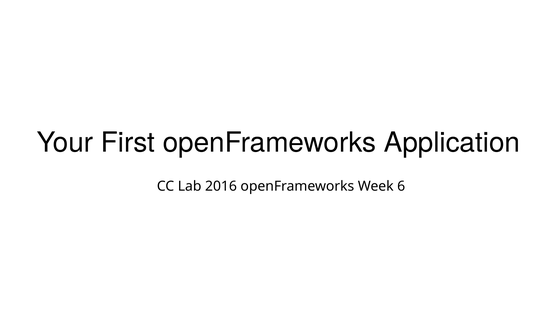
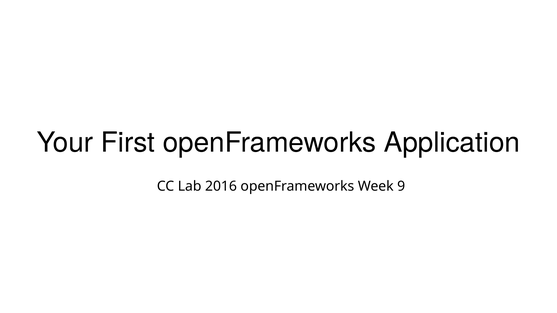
6: 6 -> 9 (401, 186)
